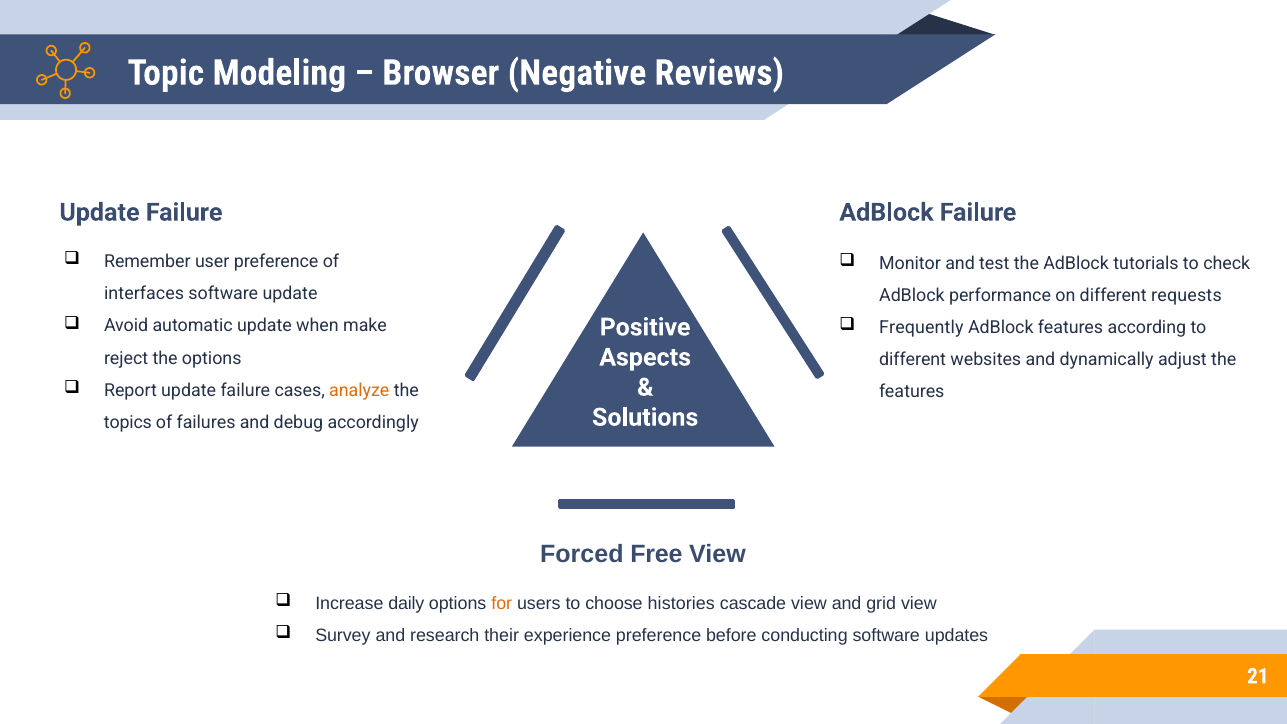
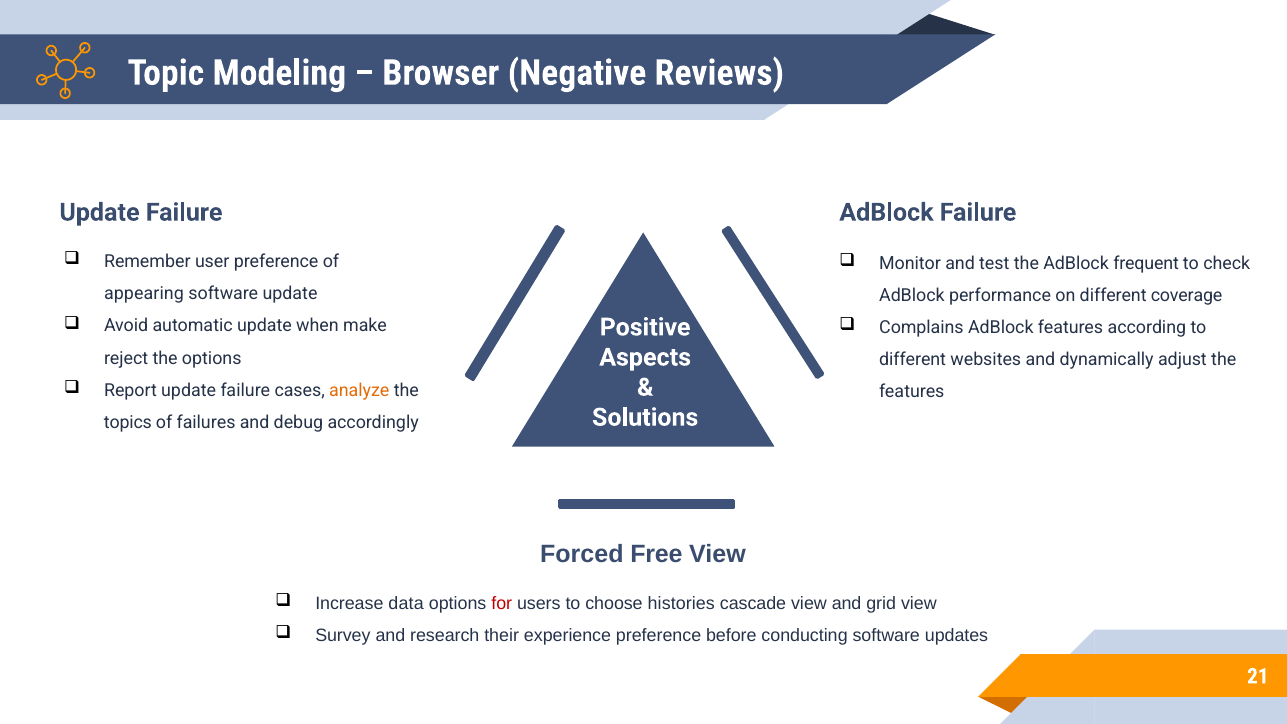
tutorials: tutorials -> frequent (1146, 263)
interfaces: interfaces -> appearing (144, 294)
requests: requests -> coverage (1187, 295)
Frequently: Frequently -> Complains (921, 328)
daily: daily -> data (406, 603)
for colour: orange -> red (502, 603)
